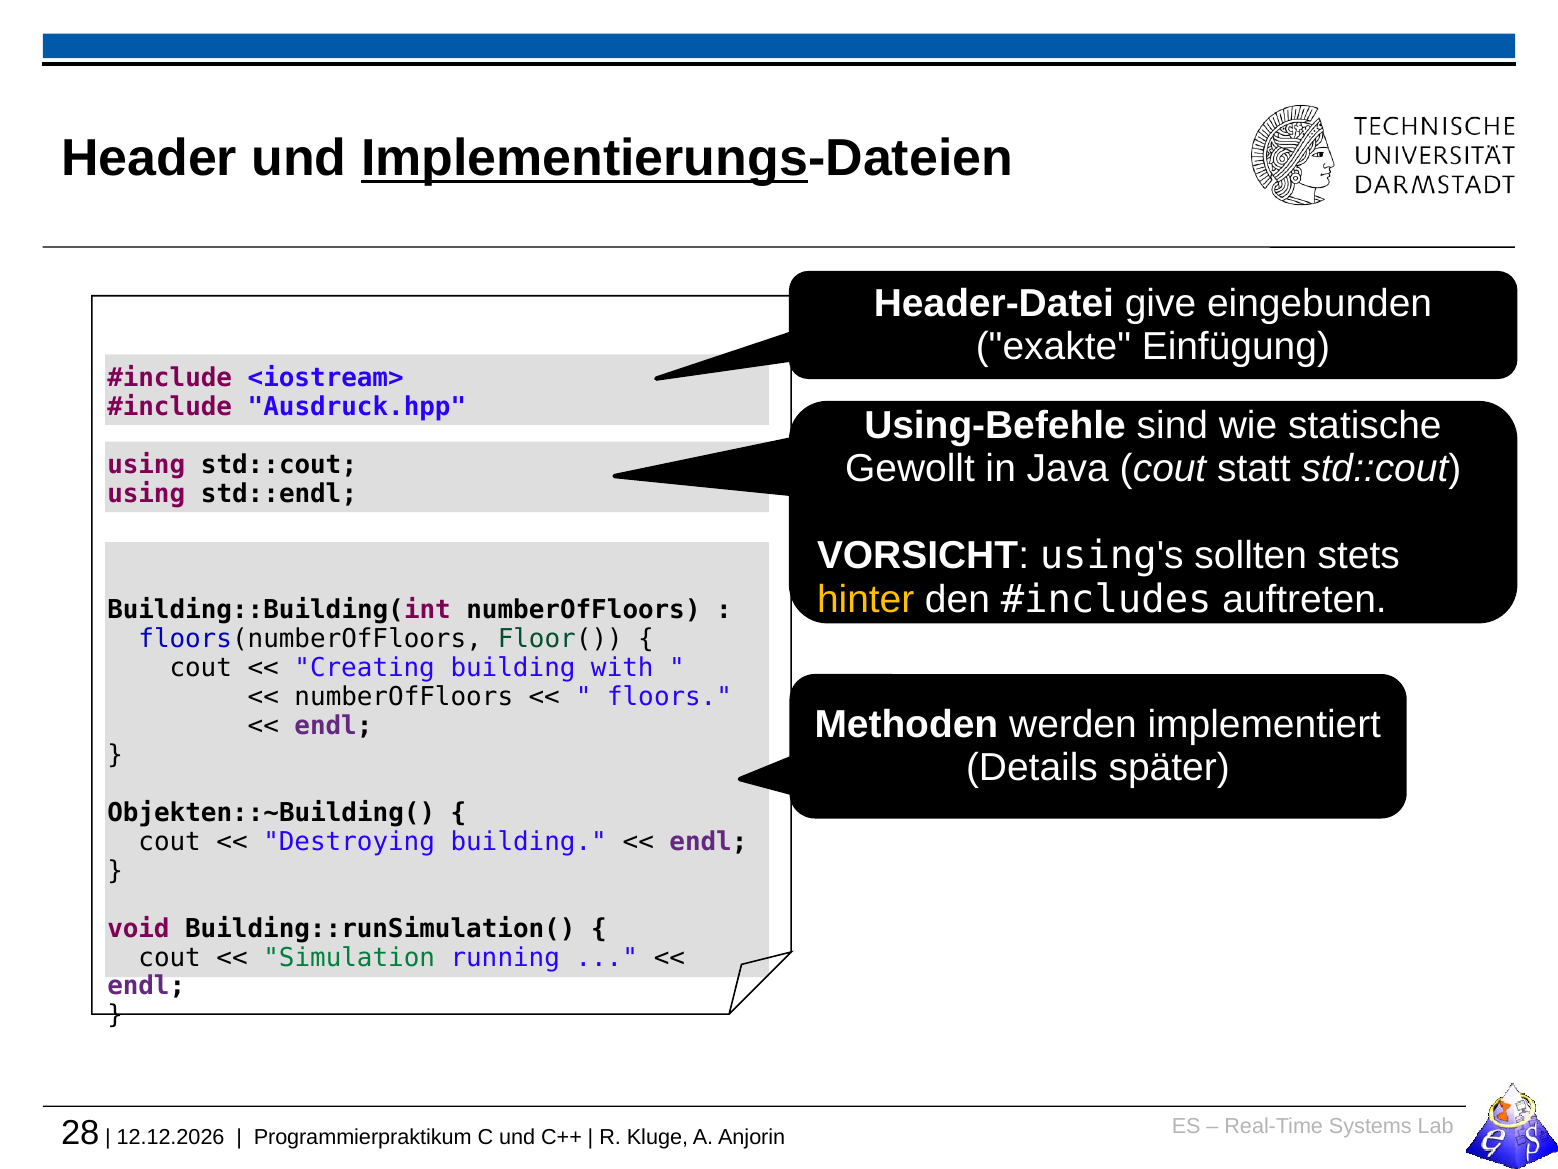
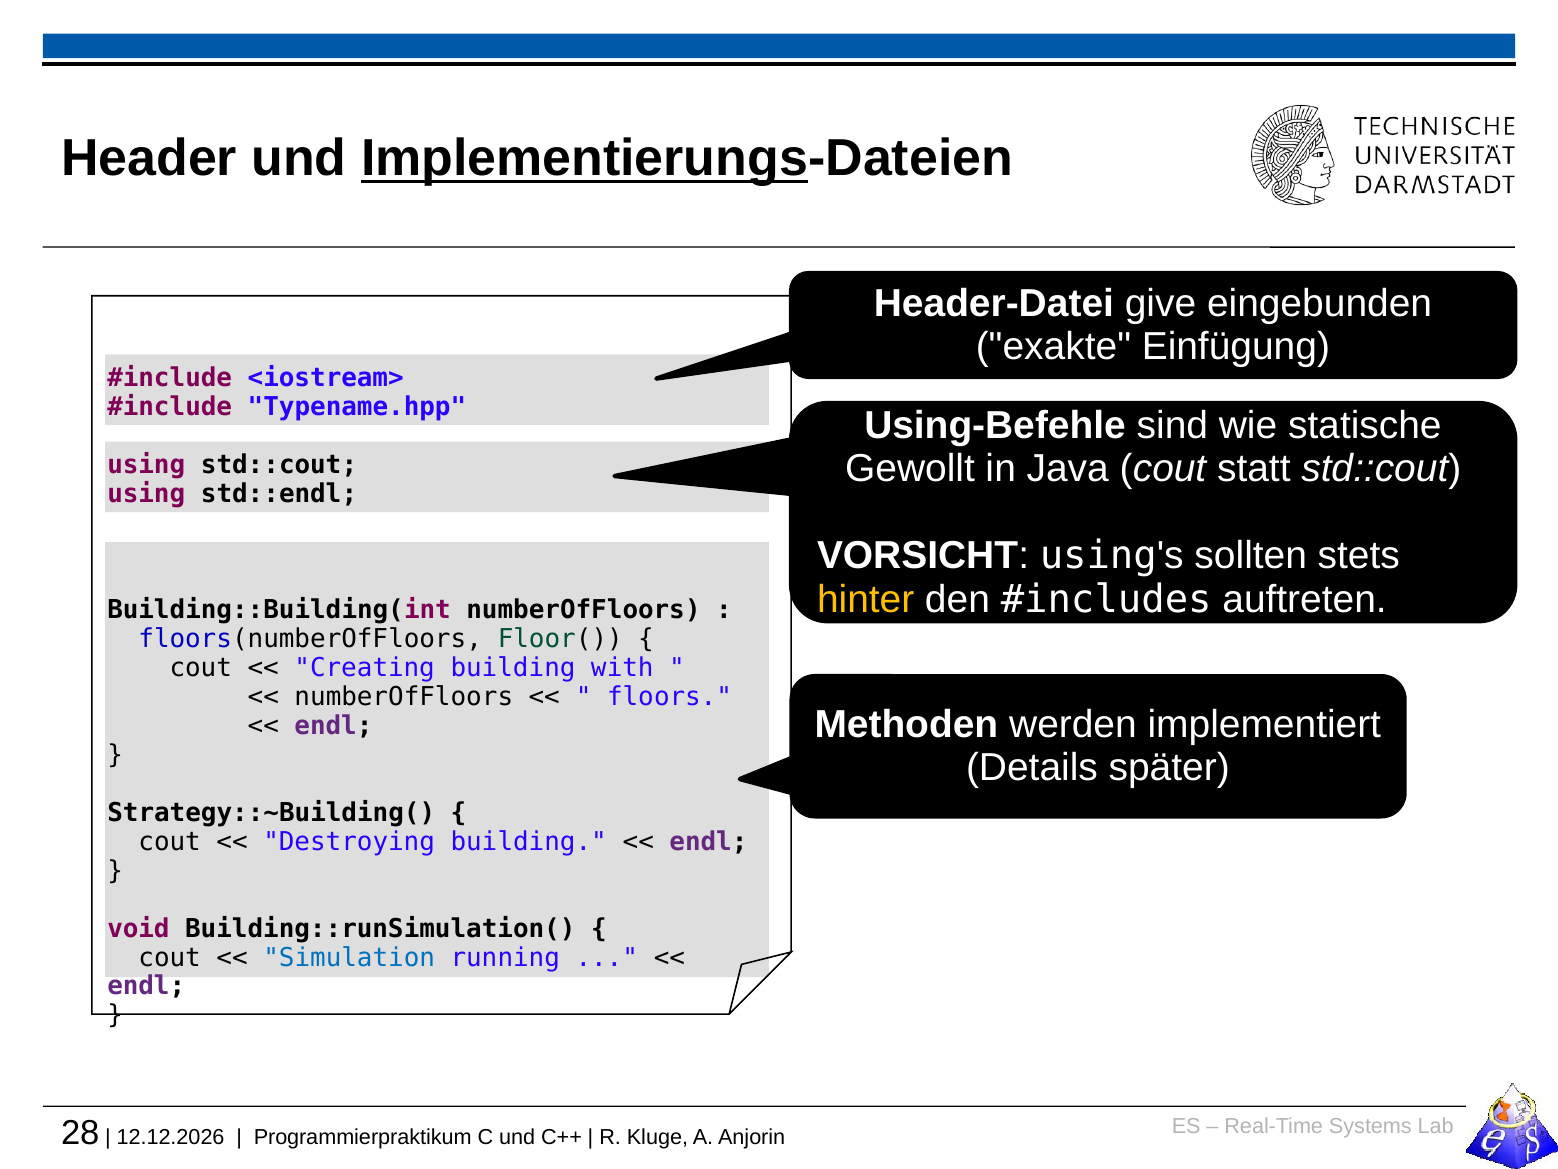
Ausdruck.hpp: Ausdruck.hpp -> Typename.hpp (357, 407)
Objekten::~Building(: Objekten::~Building( -> Strategy::~Building( (271, 812)
Simulation colour: green -> blue (349, 957)
